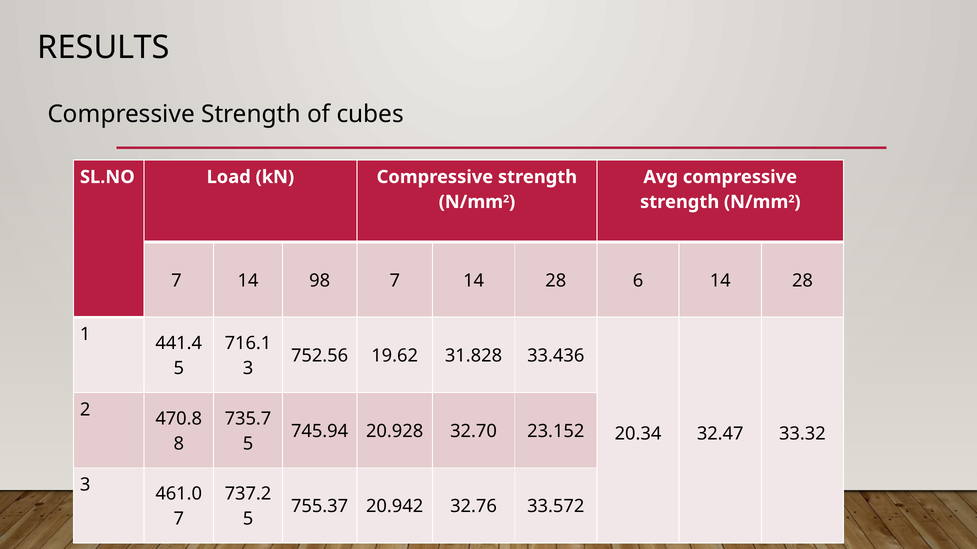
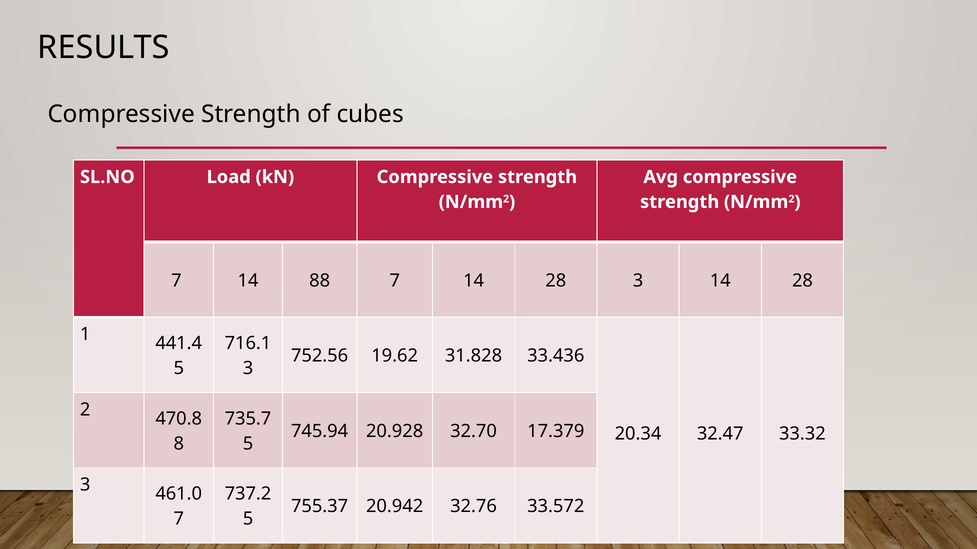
98: 98 -> 88 (320, 281)
28 6: 6 -> 3 (638, 281)
23.152: 23.152 -> 17.379 (556, 432)
